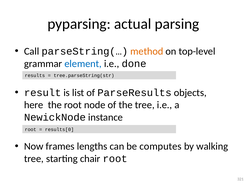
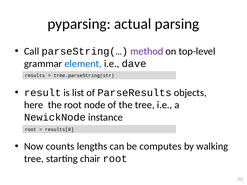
method colour: orange -> purple (147, 51)
done: done -> dave (134, 64)
frames: frames -> counts (60, 147)
